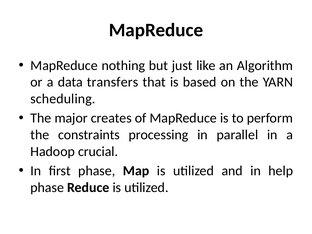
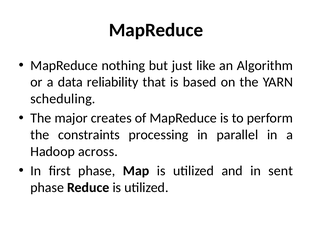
transfers: transfers -> reliability (113, 82)
crucial: crucial -> across (98, 151)
help: help -> sent (281, 171)
